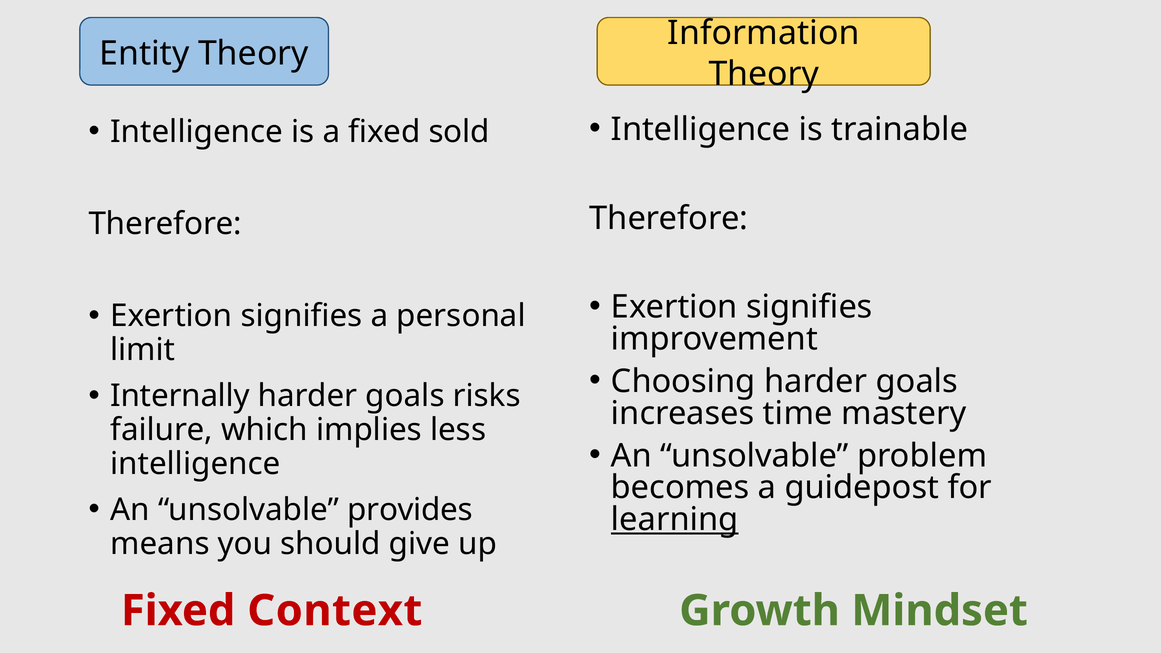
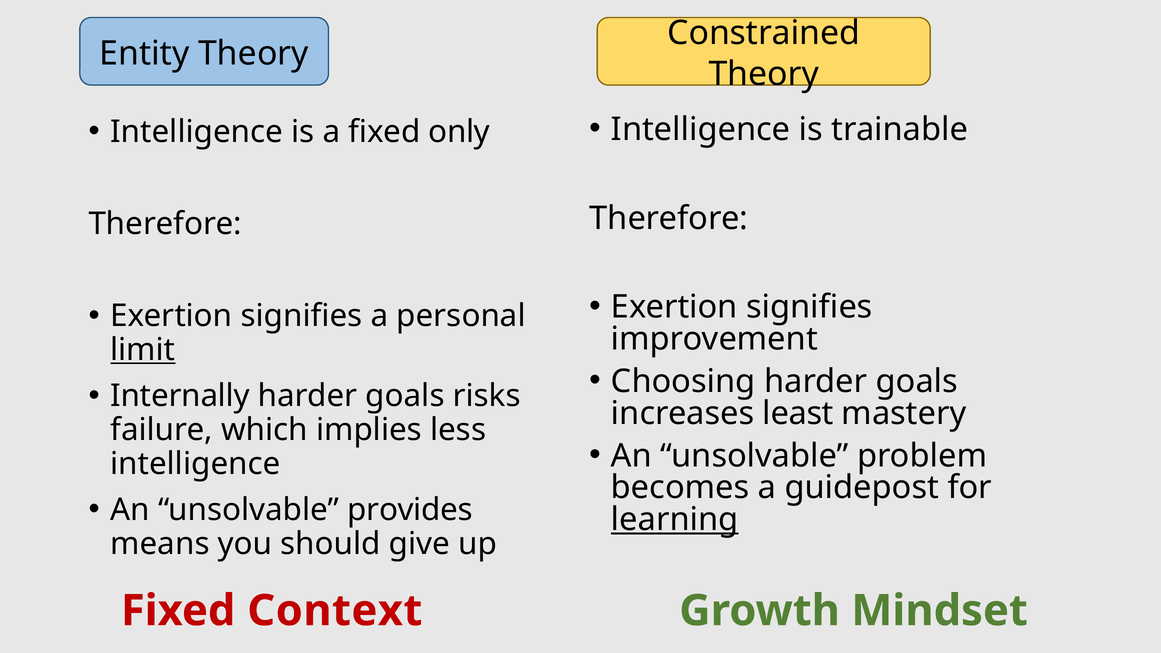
Information: Information -> Constrained (764, 33)
sold: sold -> only (459, 132)
limit underline: none -> present (143, 350)
time: time -> least (798, 413)
